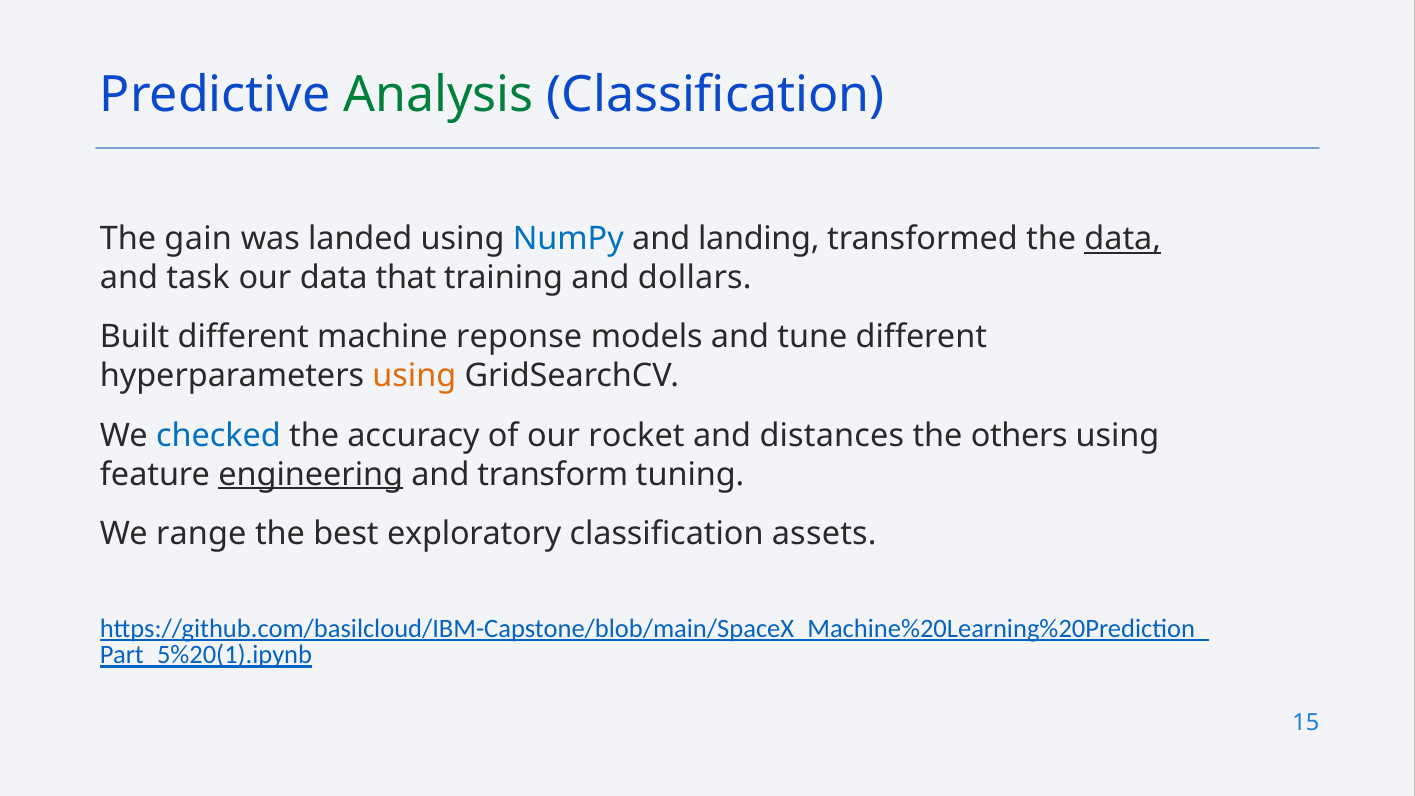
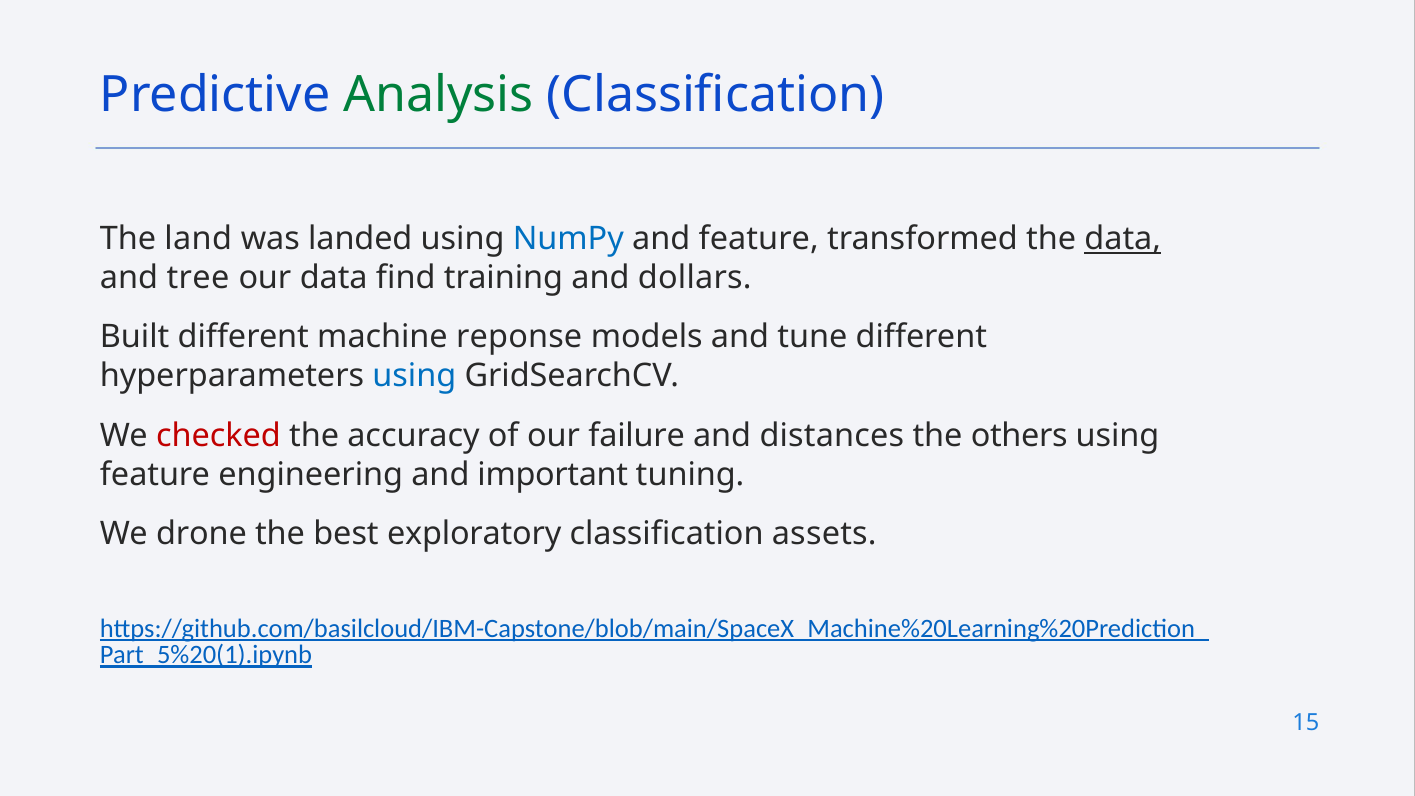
gain: gain -> land (198, 239)
and landing: landing -> feature (759, 239)
task: task -> tree (198, 278)
that: that -> find (406, 278)
using colour: orange -> blue (414, 376)
checked colour: blue -> red (218, 436)
rocket: rocket -> failure (637, 436)
engineering underline: present -> none (311, 474)
transform: transform -> important (553, 474)
range: range -> drone (201, 534)
